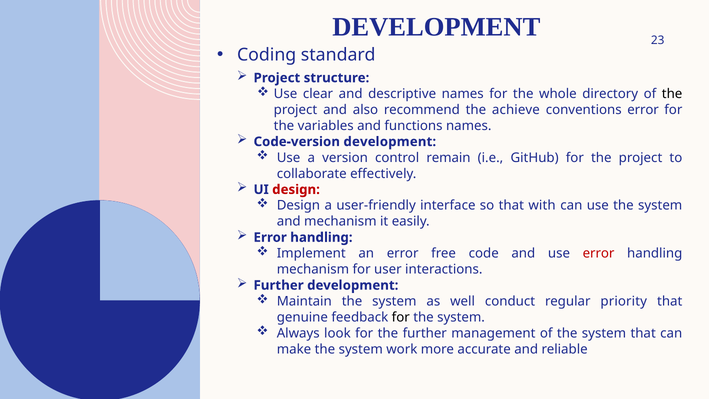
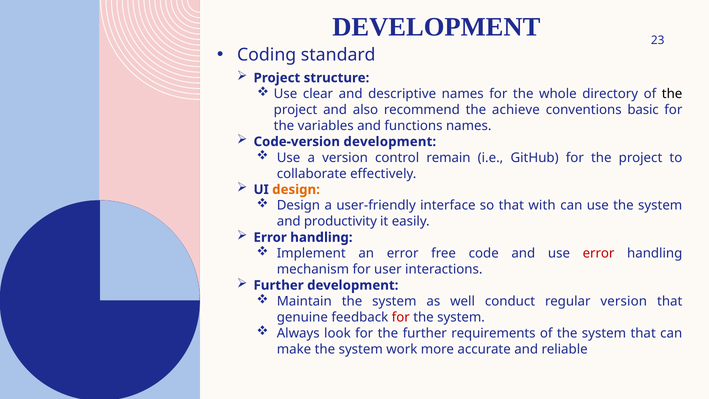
conventions error: error -> basic (643, 110)
design colour: red -> orange (296, 189)
and mechanism: mechanism -> productivity (340, 221)
regular priority: priority -> version (624, 301)
for colour: black -> red (401, 317)
management: management -> requirements (493, 333)
